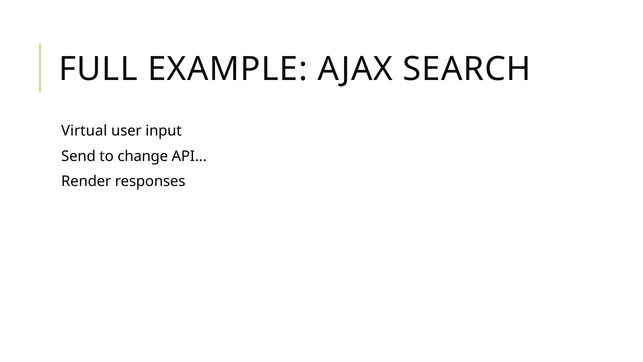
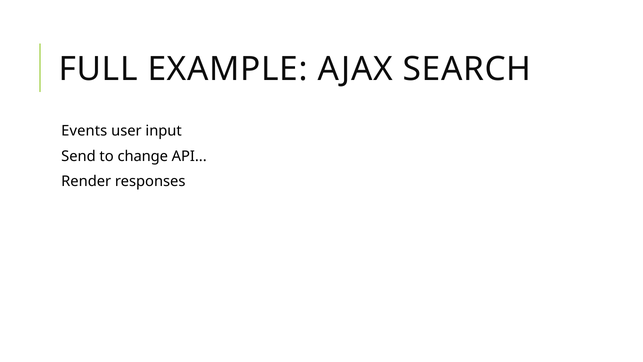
Virtual: Virtual -> Events (84, 131)
